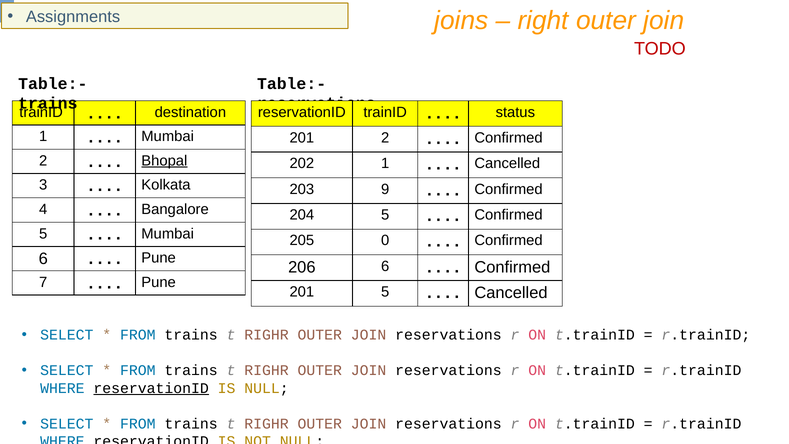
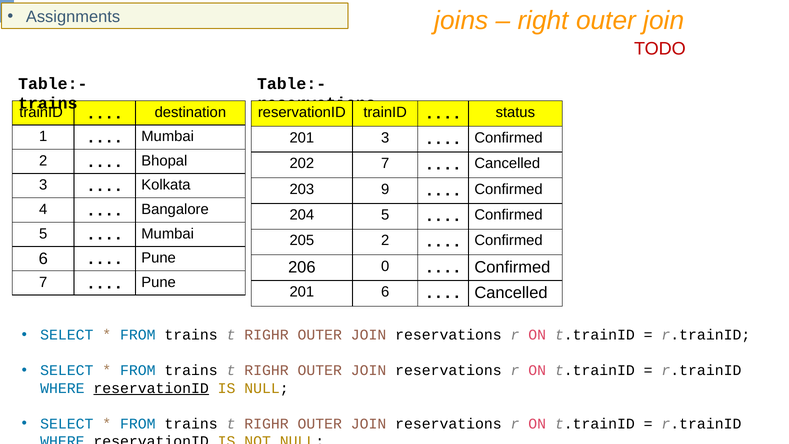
201 2: 2 -> 3 (385, 138)
Bhopal underline: present -> none (164, 161)
202 1: 1 -> 7 (385, 163)
205 0: 0 -> 2 (385, 241)
206 6: 6 -> 0 (385, 266)
201 5: 5 -> 6 (385, 292)
